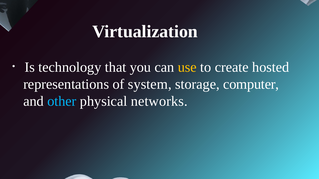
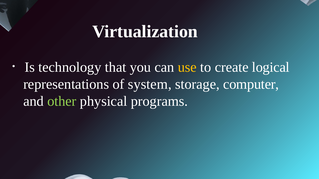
hosted: hosted -> logical (271, 67)
other colour: light blue -> light green (62, 101)
networks: networks -> programs (159, 101)
